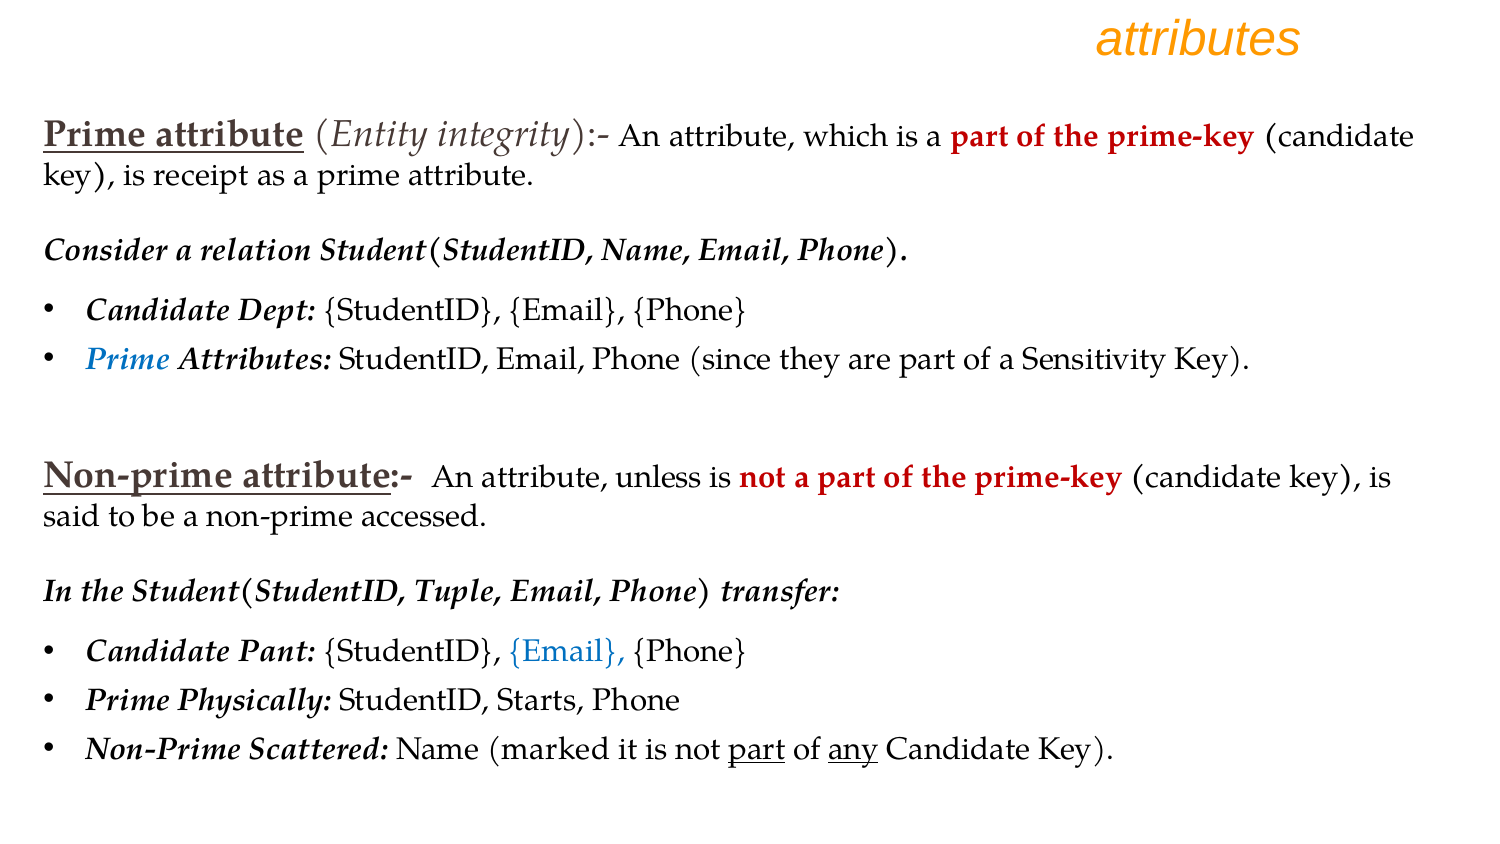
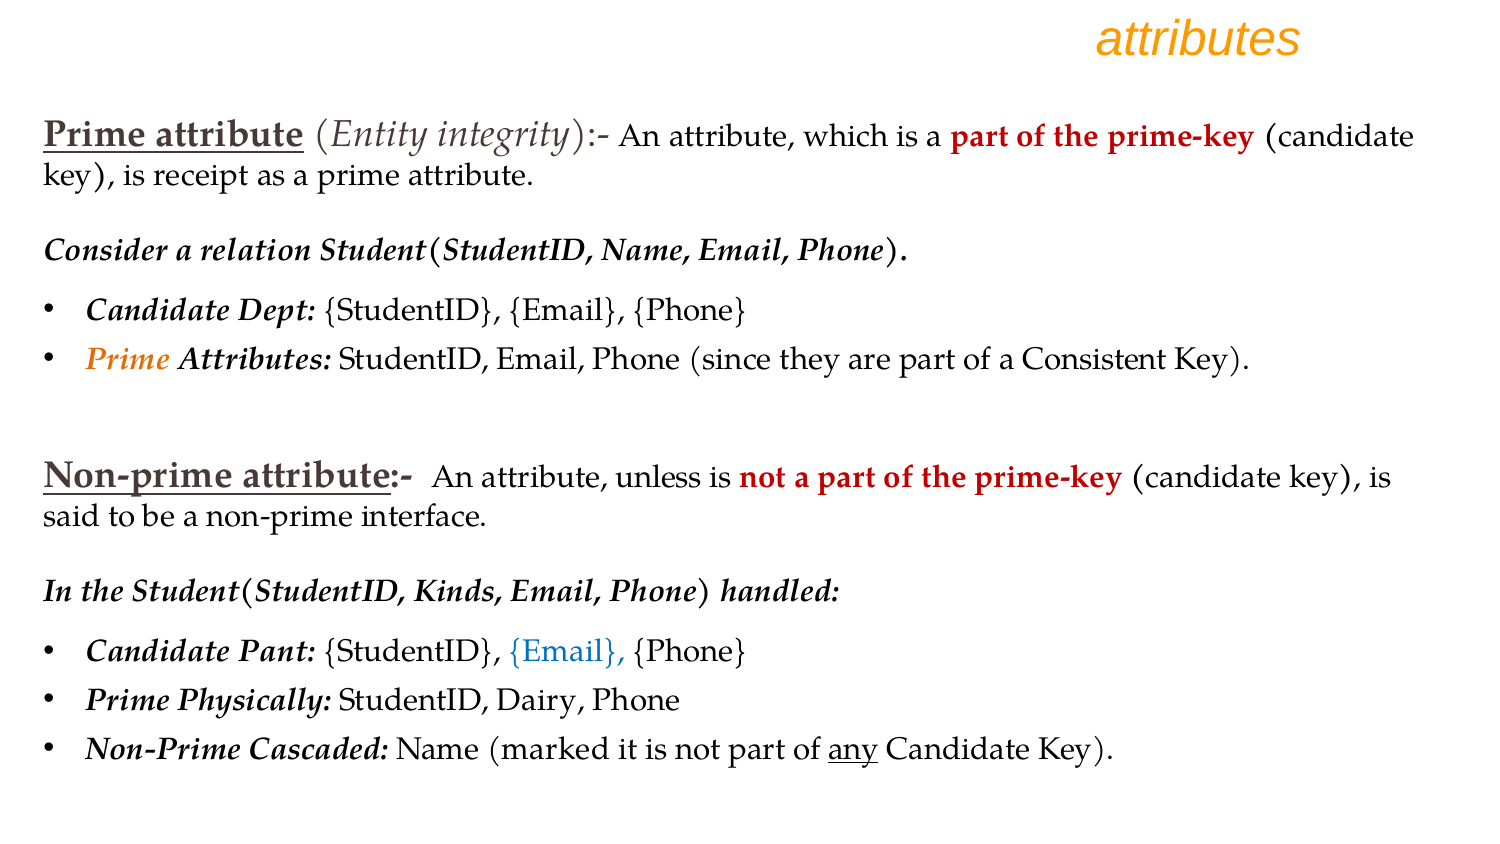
Prime colour: blue -> orange (128, 359)
Sensitivity: Sensitivity -> Consistent (1095, 359)
accessed: accessed -> interface (424, 516)
Tuple: Tuple -> Kinds (459, 591)
transfer: transfer -> handled (780, 591)
Starts: Starts -> Dairy (541, 700)
Scattered: Scattered -> Cascaded (319, 749)
part underline: present -> none (757, 749)
